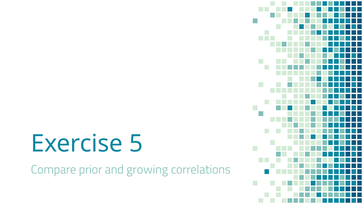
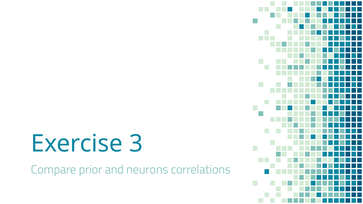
5: 5 -> 3 (136, 144)
growing: growing -> neurons (147, 170)
